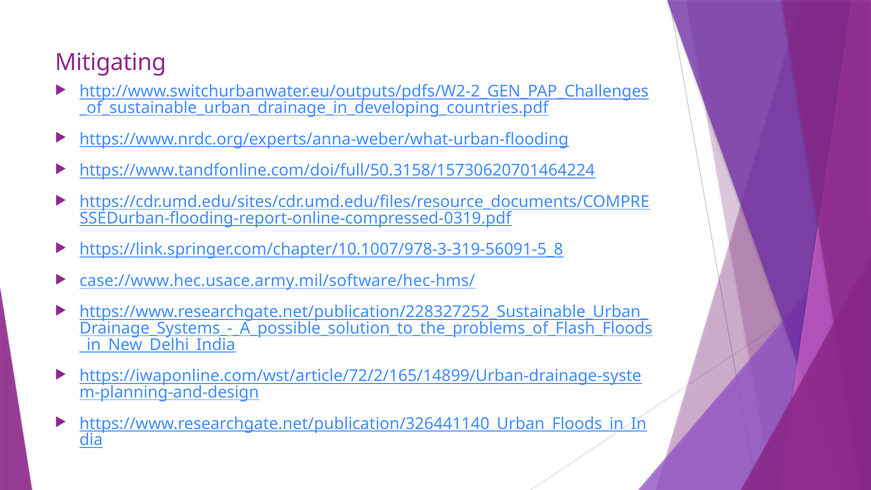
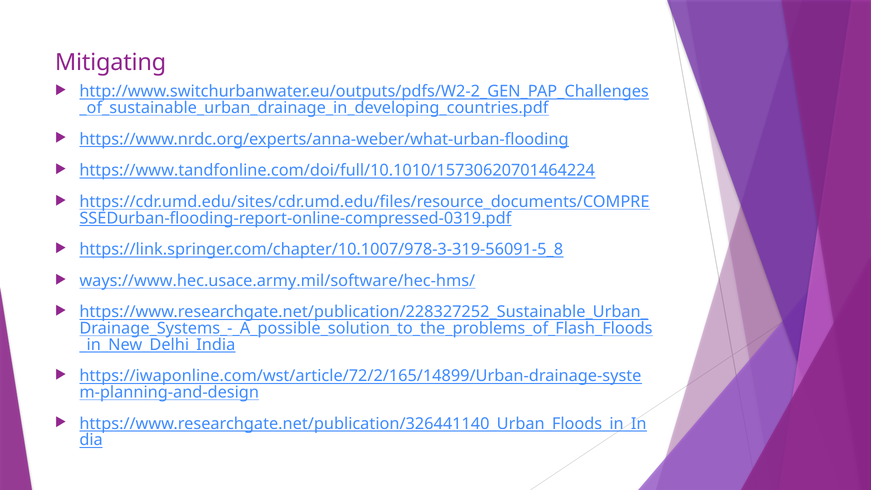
https://www.tandfonline.com/doi/full/50.3158/15730620701464224: https://www.tandfonline.com/doi/full/50.3158/15730620701464224 -> https://www.tandfonline.com/doi/full/10.1010/15730620701464224 (337, 171)
case://www.hec.usace.army.mil/software/hec-hms/: case://www.hec.usace.army.mil/software/hec-hms/ -> ways://www.hec.usace.army.mil/software/hec-hms/ (277, 281)
